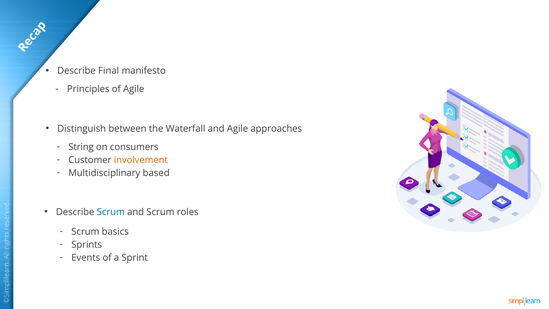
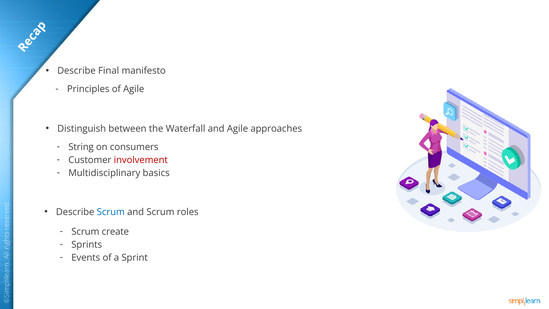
involvement colour: orange -> red (141, 160)
based: based -> basics (156, 173)
basics: basics -> create (115, 231)
